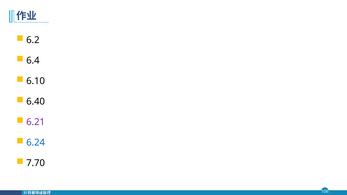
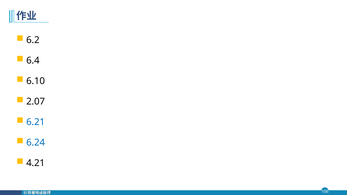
6.40: 6.40 -> 2.07 (36, 102)
6.21 colour: purple -> blue (36, 122)
7.70: 7.70 -> 4.21 (36, 163)
